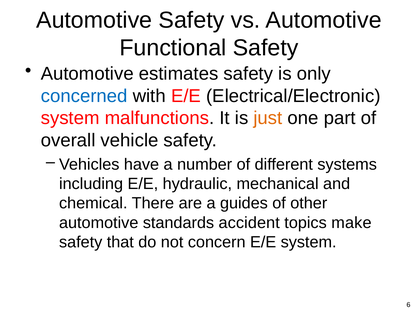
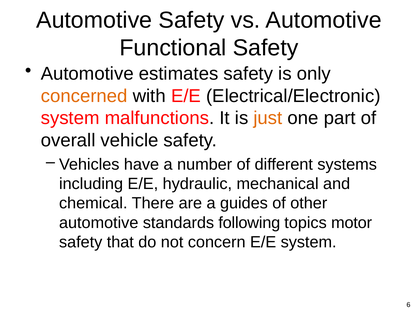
concerned colour: blue -> orange (84, 96)
accident: accident -> following (249, 223)
make: make -> motor (352, 223)
